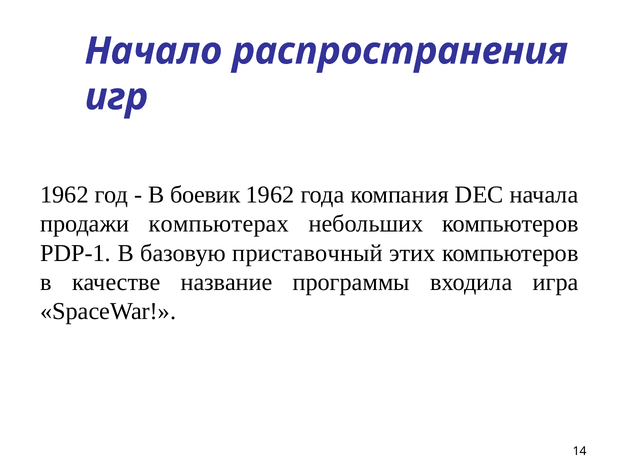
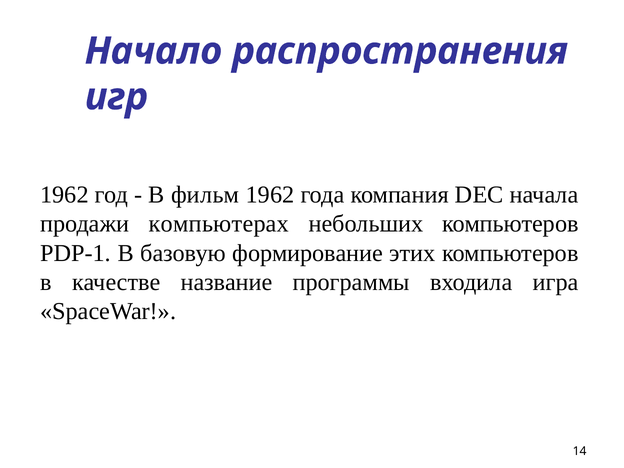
боевик: боевик -> фильм (205, 195)
приставочный: приставочный -> формирование (308, 253)
